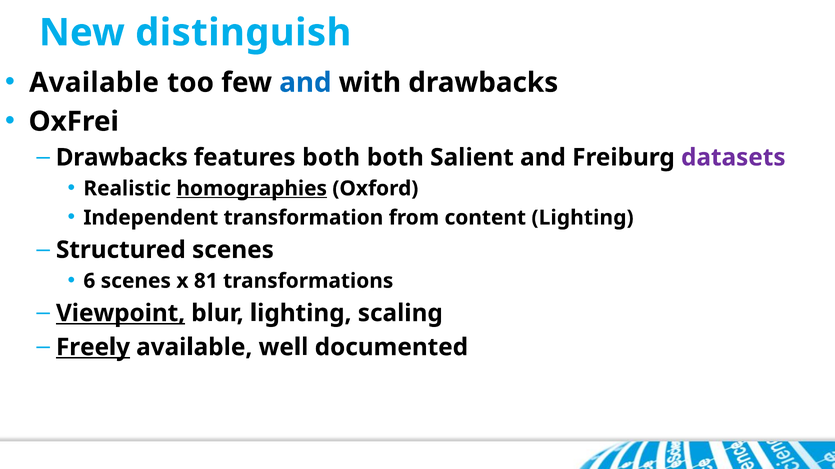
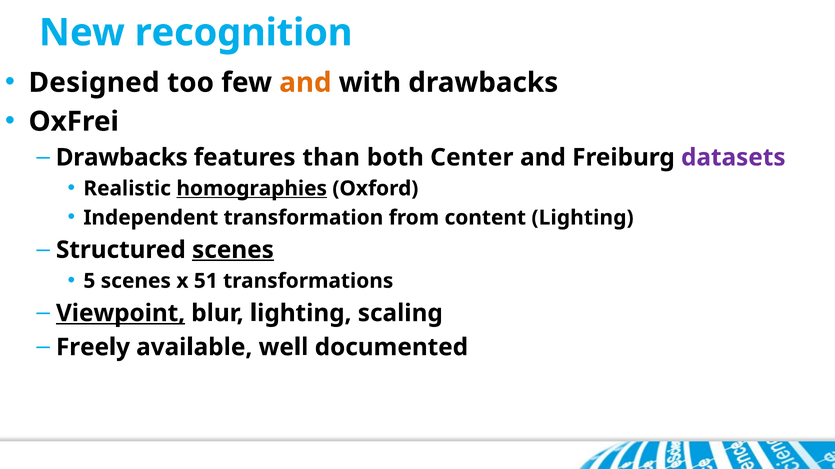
distinguish: distinguish -> recognition (244, 33)
Available: Available -> Designed (94, 83)
and colour: blue -> orange (305, 83)
features both: both -> than (331, 158)
Salient: Salient -> Center (472, 158)
scenes underline: none -> present (233, 250)
6: 6 -> 5 (89, 281)
81: 81 -> 51 (206, 281)
Freely underline: present -> none (93, 348)
